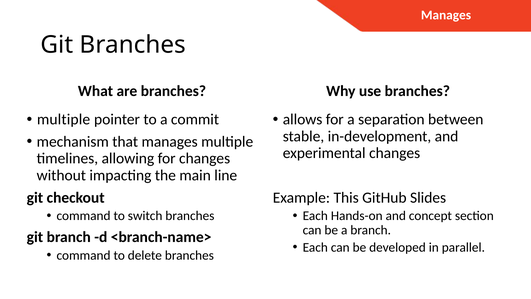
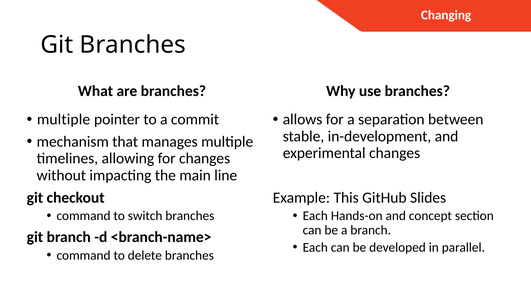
Manages: Manages -> Changing (446, 15)
